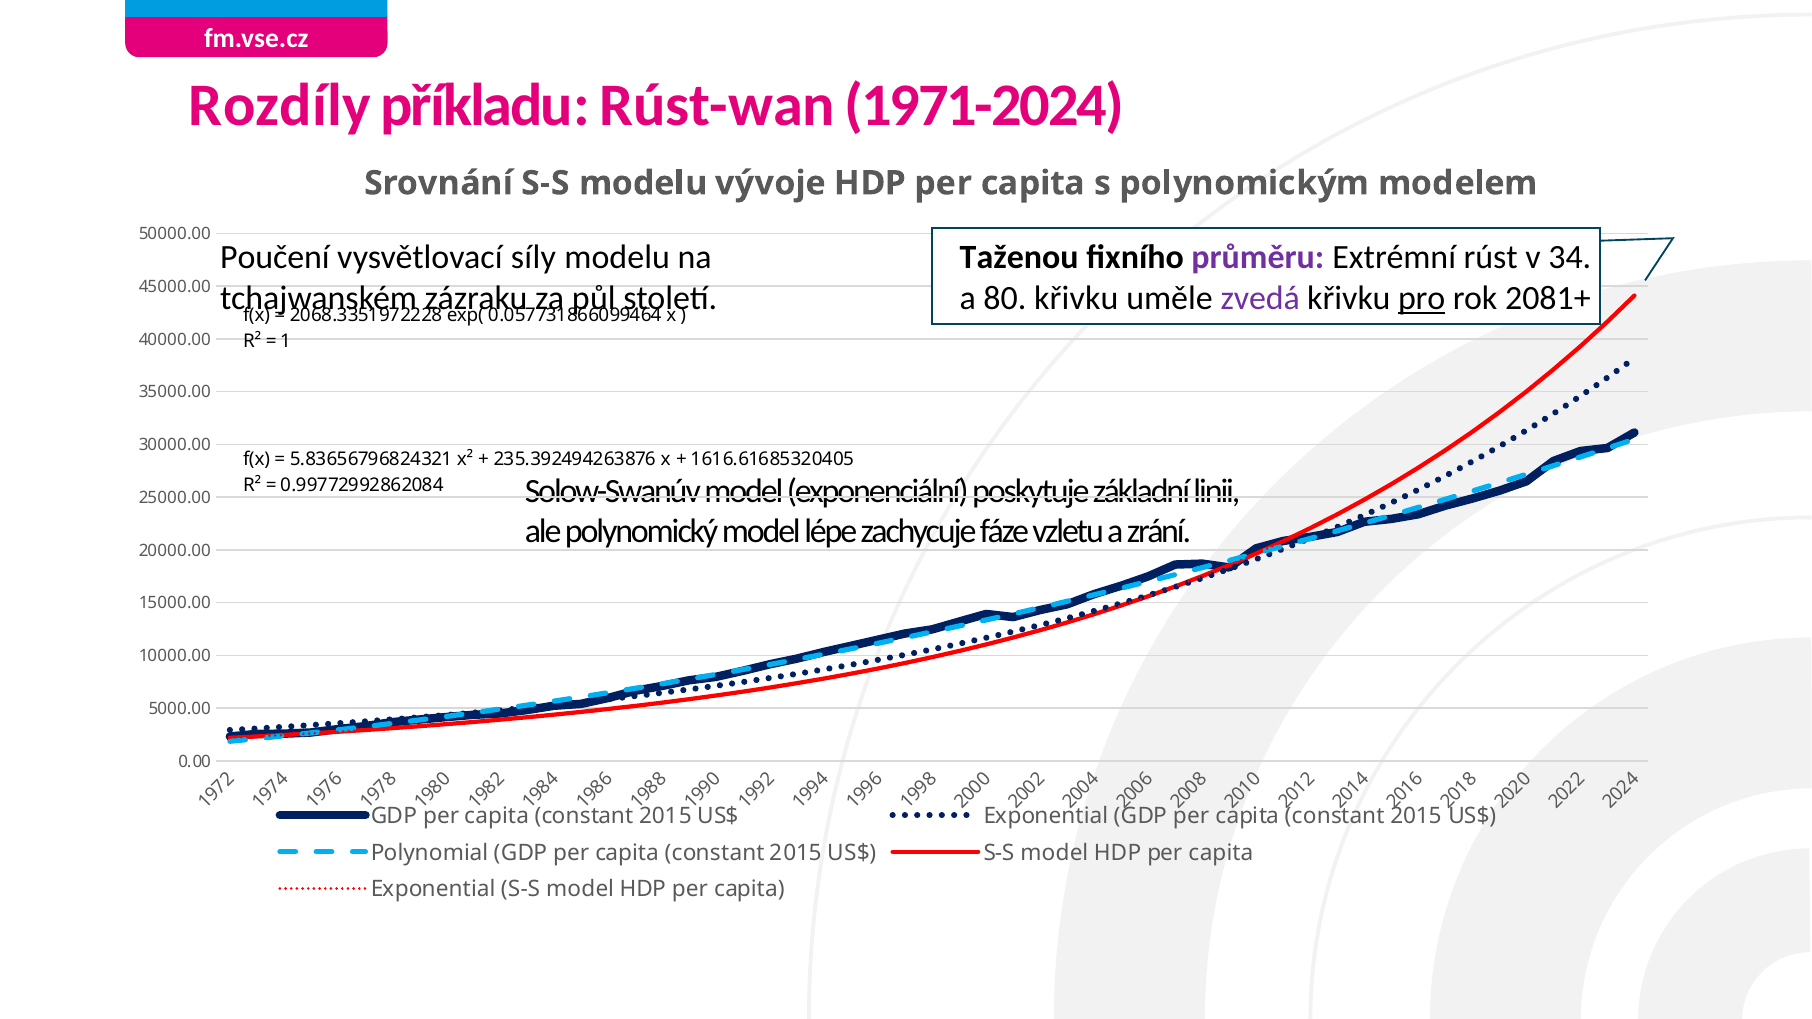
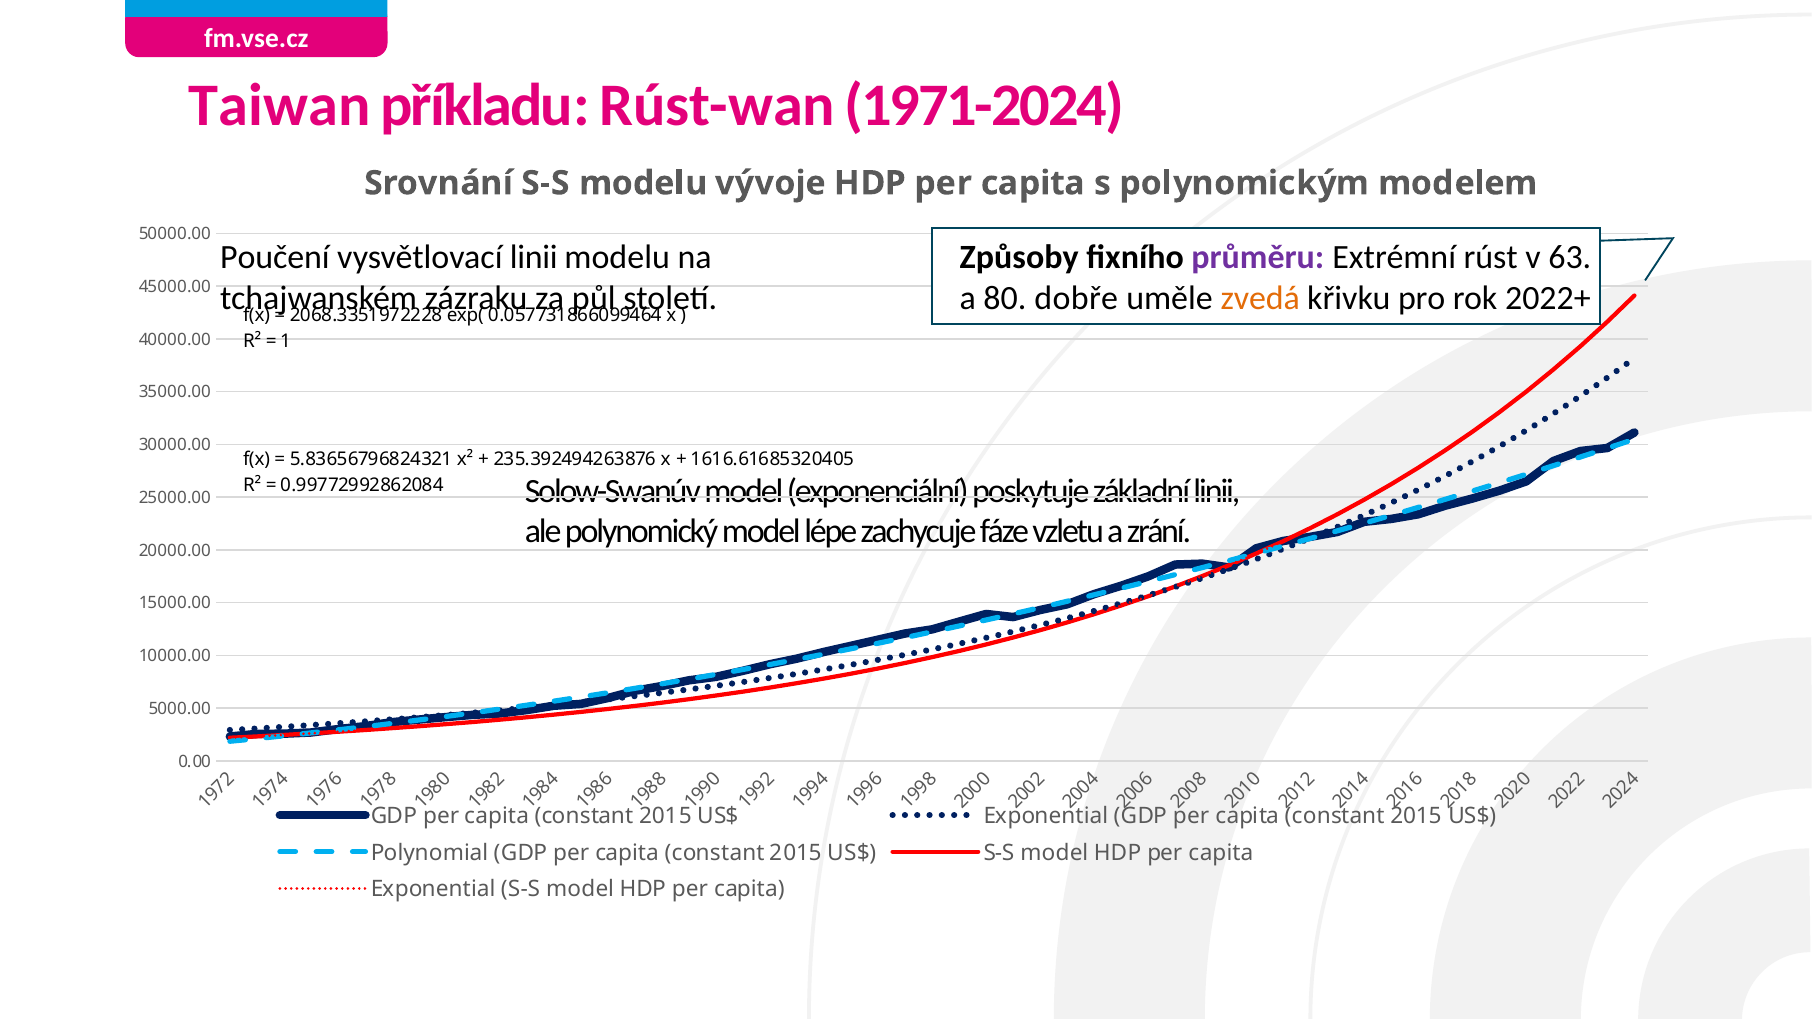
Rozdíly: Rozdíly -> Taiwan (280, 106)
vysvětlovací síly: síly -> linii (534, 257)
Taženou: Taženou -> Způsoby (1019, 257)
34: 34 -> 63 (1570, 257)
80 křivku: křivku -> dobře (1076, 298)
zvedá colour: purple -> orange (1260, 298)
pro underline: present -> none (1422, 298)
2081+: 2081+ -> 2022+ (1548, 298)
